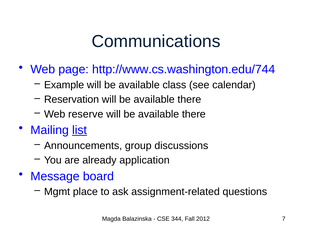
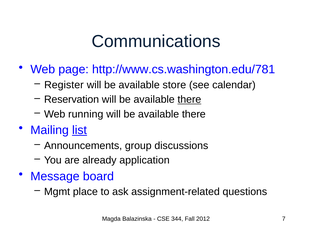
http://www.cs.washington.edu/744: http://www.cs.washington.edu/744 -> http://www.cs.washington.edu/781 (184, 69)
Example: Example -> Register (64, 85)
class: class -> store (174, 85)
there underline: none -> present (189, 100)
reserve: reserve -> running (86, 114)
